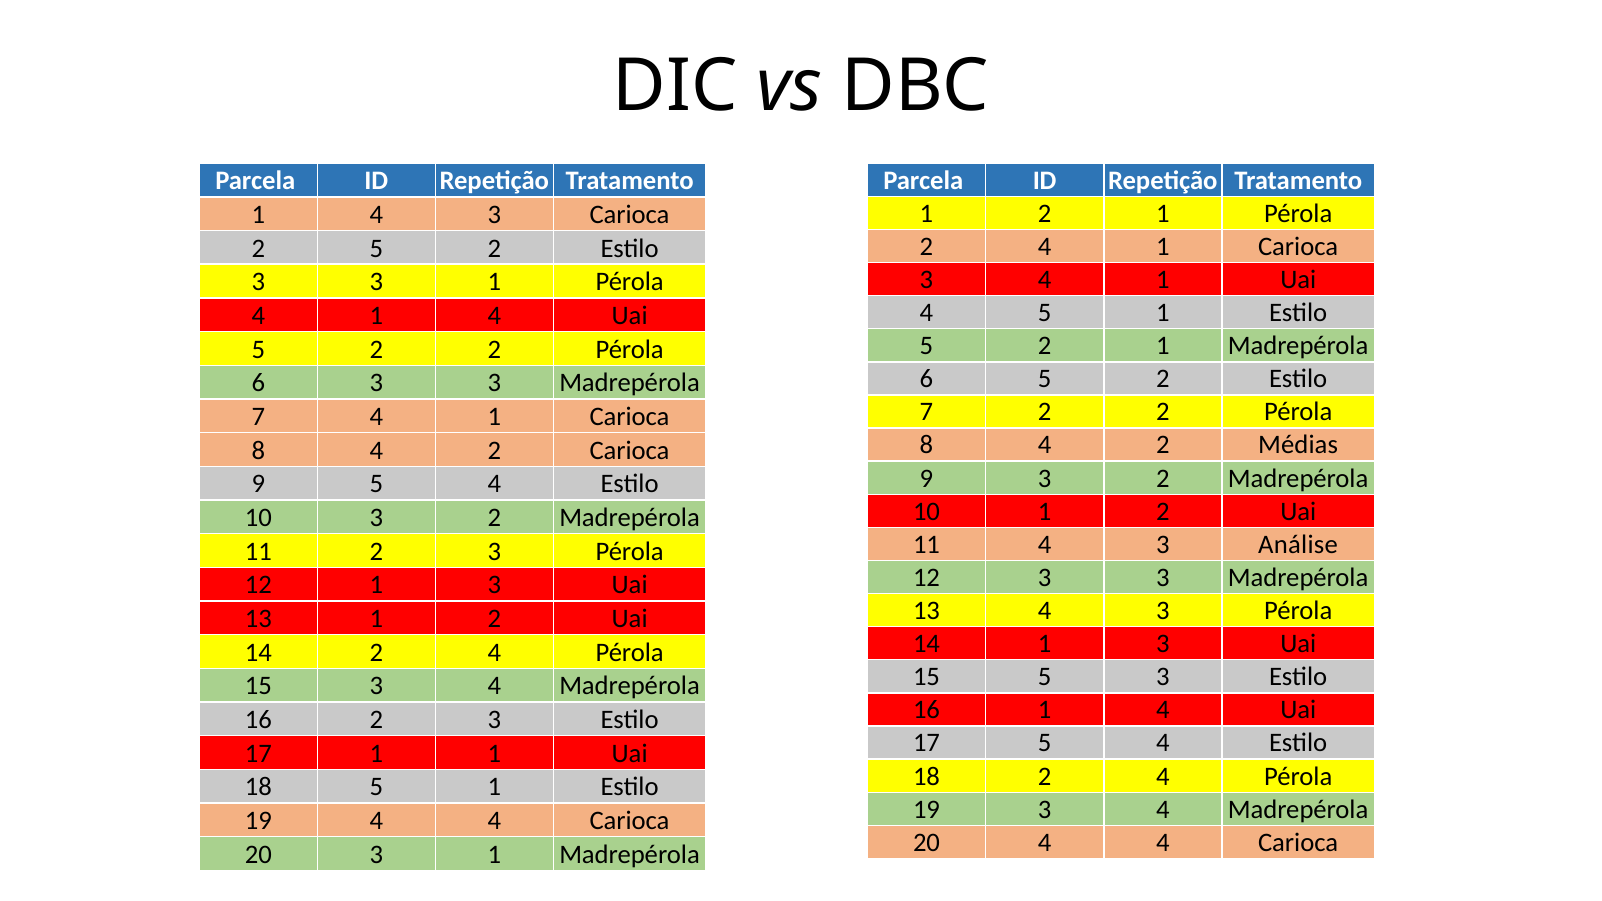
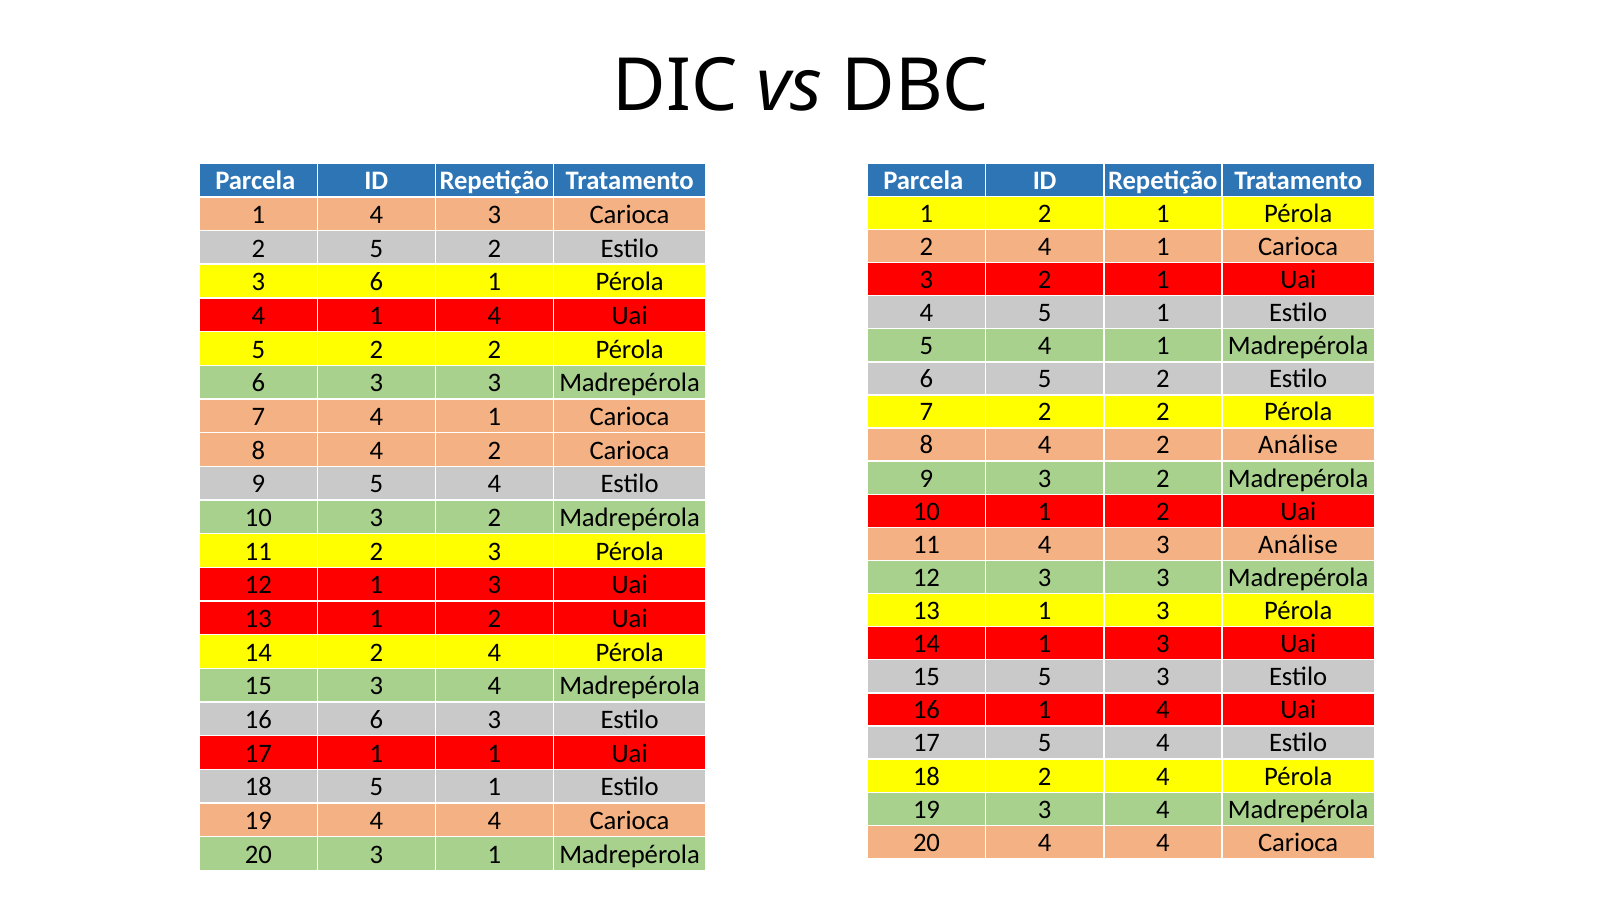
4: 4 -> 2 (1045, 280)
3: 3 -> 6 (376, 282)
2: 2 -> 4 (1045, 346)
2 Médias: Médias -> Análise (1298, 445)
4: 4 -> 1 (1045, 611)
16 2: 2 -> 6 (376, 720)
